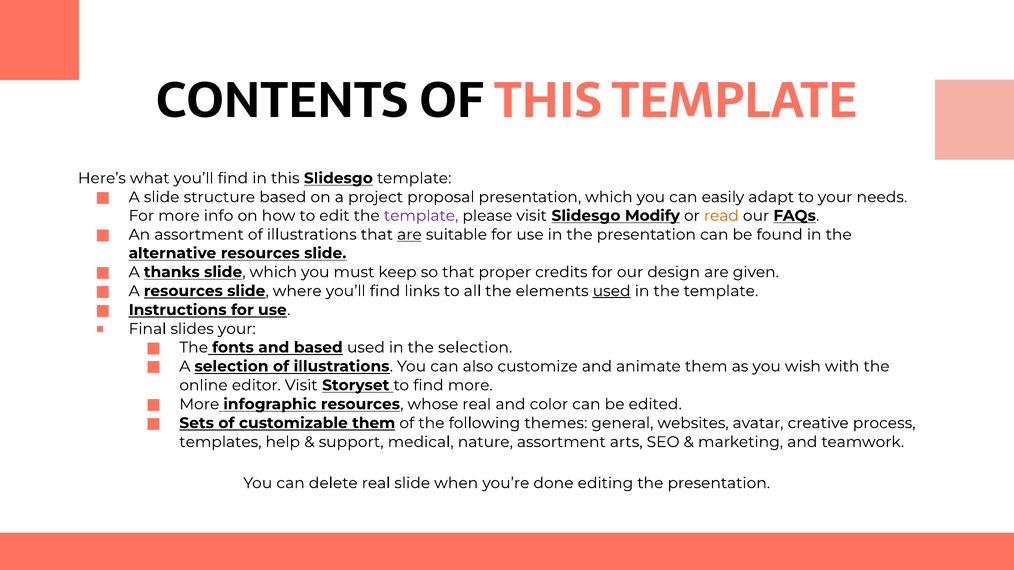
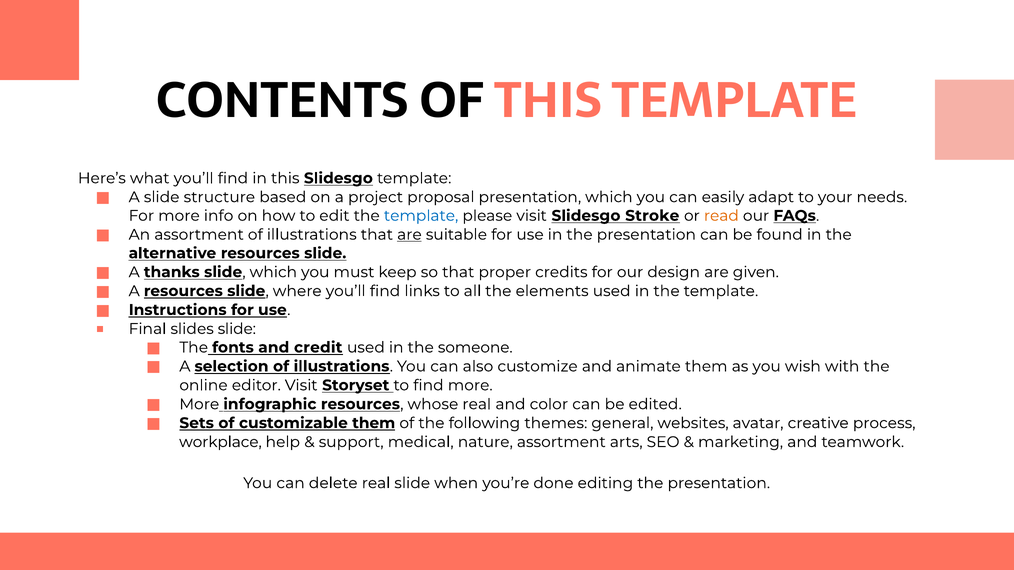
template colour: purple -> blue (421, 216)
Modify: Modify -> Stroke (652, 216)
used underline: present -> none (612, 291)
slides your: your -> slide (237, 329)
and based: based -> credit (318, 348)
the selection: selection -> someone (475, 348)
templates: templates -> workplace (220, 442)
